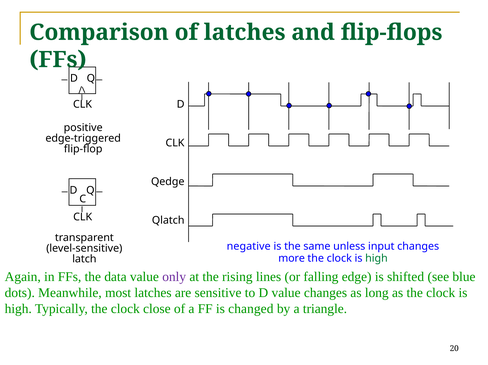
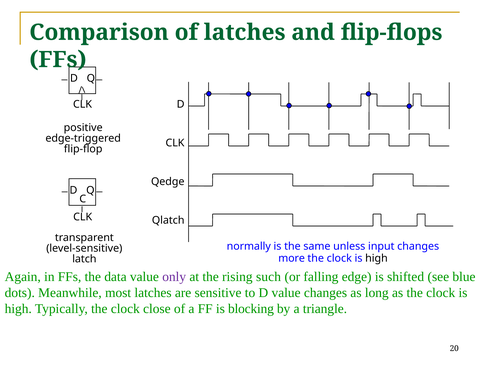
negative: negative -> normally (249, 247)
high colour: green -> black (376, 259)
lines: lines -> such (269, 277)
changed: changed -> blocking (251, 309)
